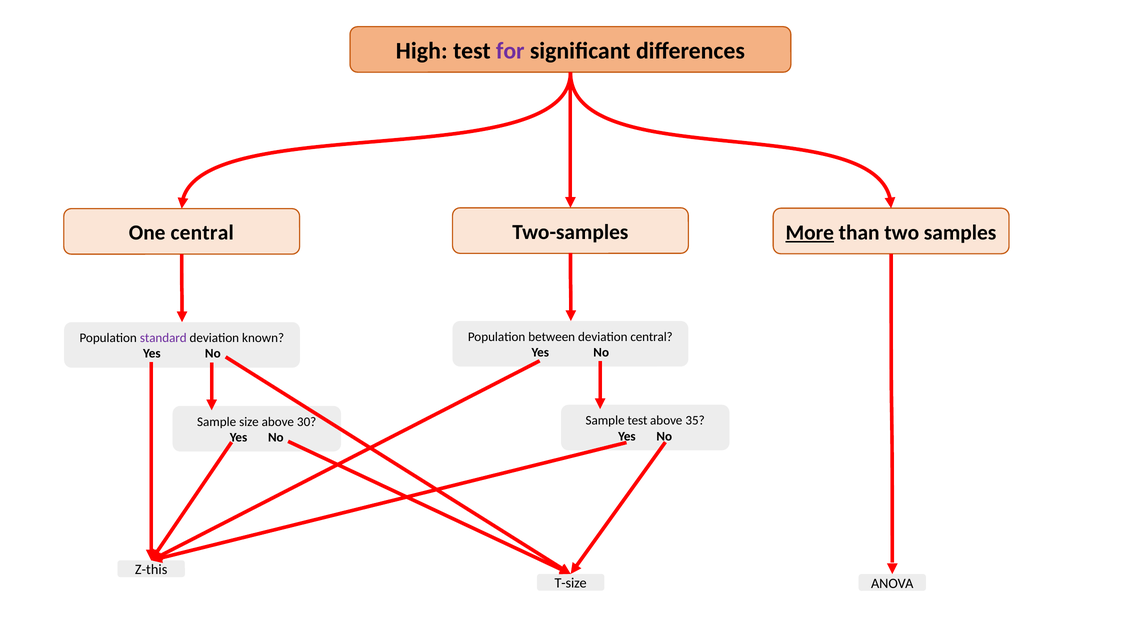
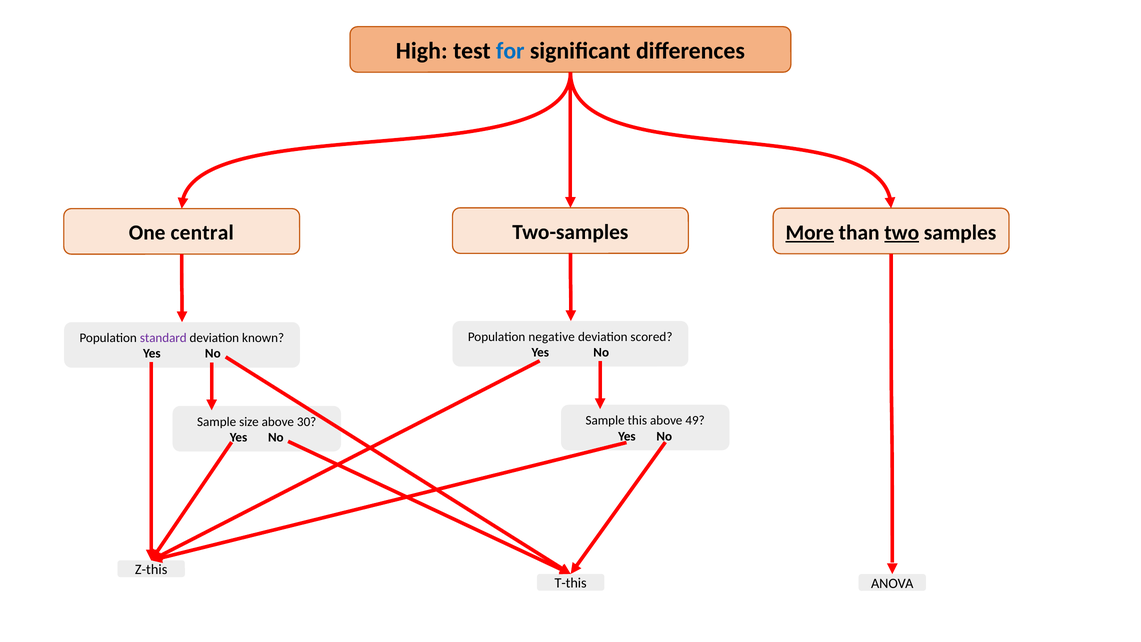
for colour: purple -> blue (510, 51)
two underline: none -> present (902, 232)
between: between -> negative (552, 337)
deviation central: central -> scored (651, 337)
Sample test: test -> this (637, 420)
35: 35 -> 49 (695, 420)
T-size: T-size -> T-this (571, 583)
